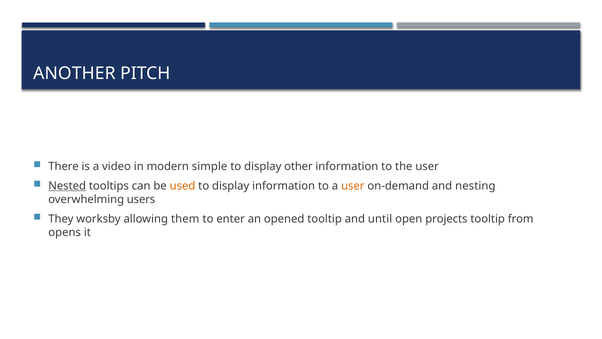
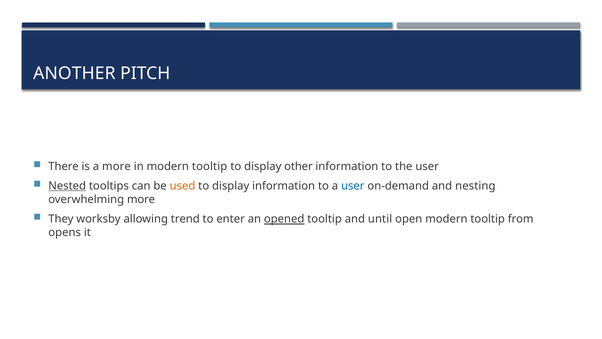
a video: video -> more (116, 166)
in modern simple: simple -> tooltip (210, 166)
user colour: orange -> blue (353, 186)
overwhelming users: users -> more (141, 199)
them: them -> trend (185, 219)
opened underline: none -> present (284, 219)
open projects: projects -> modern (446, 219)
